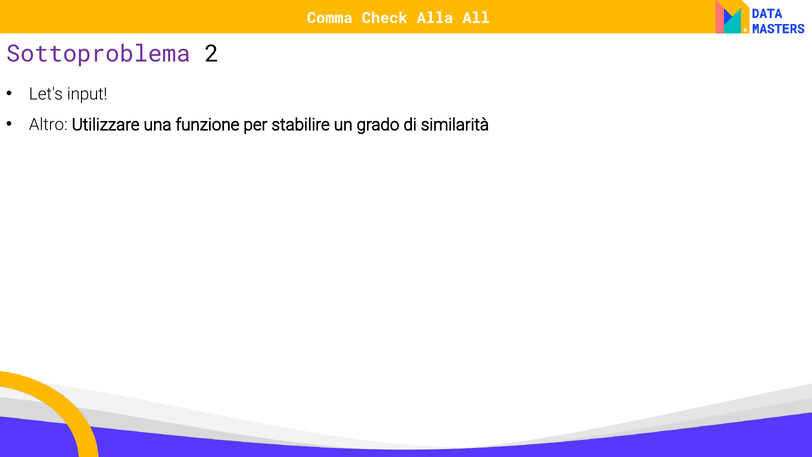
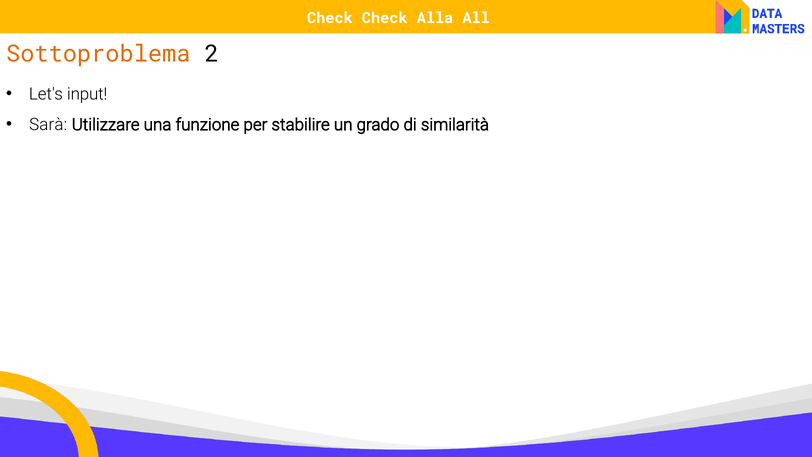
Comma: Comma -> Check (330, 18)
Sottoproblema colour: purple -> orange (98, 54)
Altro: Altro -> Sarà (48, 125)
